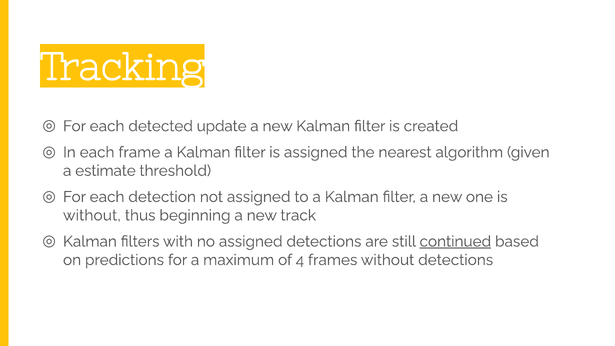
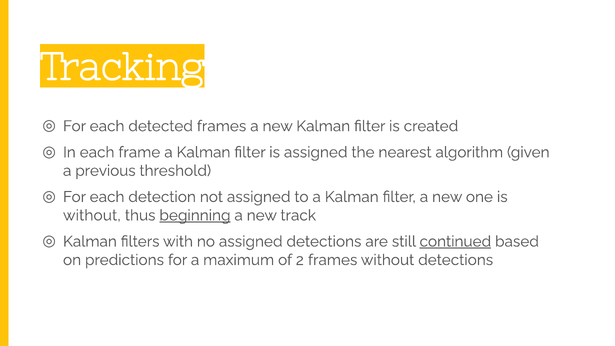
detected update: update -> frames (222, 126)
estimate: estimate -> previous (105, 171)
beginning underline: none -> present (195, 215)
4: 4 -> 2 (300, 260)
